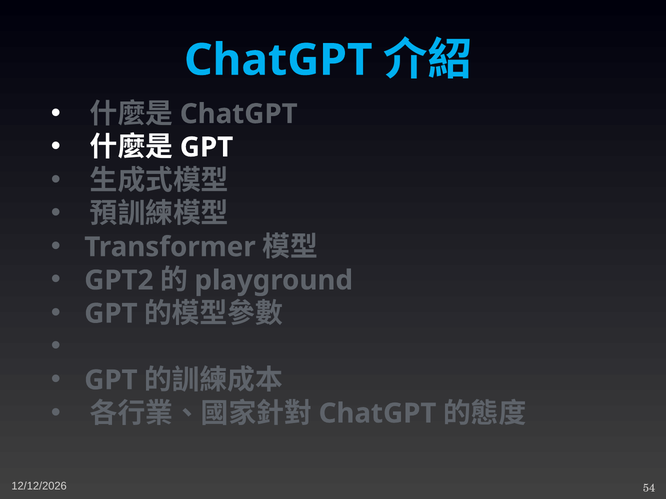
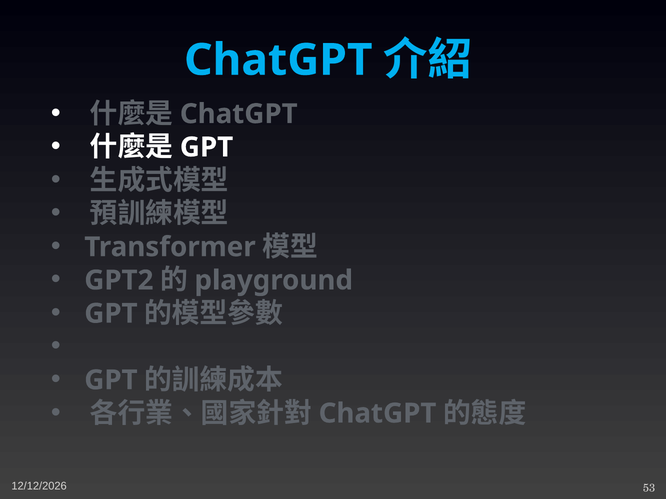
54: 54 -> 53 (649, 488)
